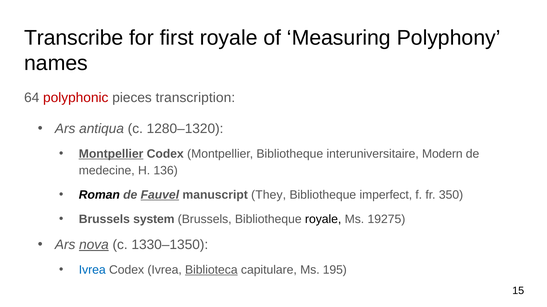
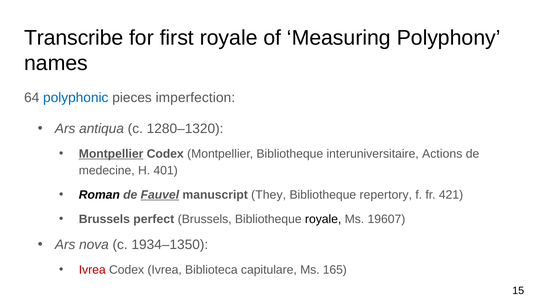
polyphonic colour: red -> blue (76, 98)
transcription: transcription -> imperfection (195, 98)
Modern: Modern -> Actions (442, 154)
136: 136 -> 401 (166, 171)
imperfect: imperfect -> repertory (386, 195)
350: 350 -> 421 (451, 195)
system: system -> perfect (154, 220)
19275: 19275 -> 19607 (386, 220)
nova underline: present -> none (94, 245)
1330–1350: 1330–1350 -> 1934–1350 (170, 245)
Ivrea colour: blue -> red (92, 270)
Biblioteca underline: present -> none (211, 270)
195: 195 -> 165 (335, 270)
